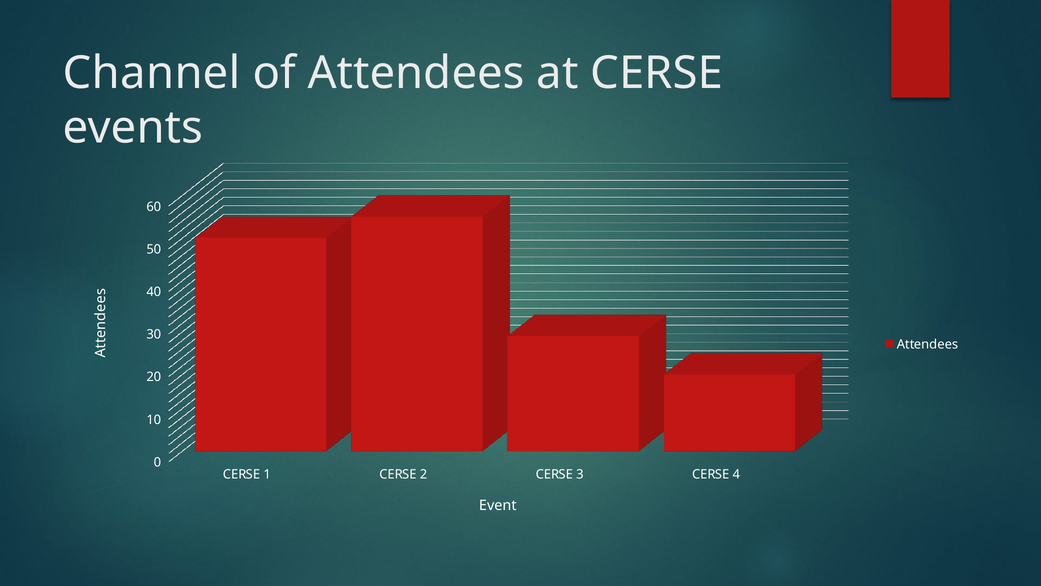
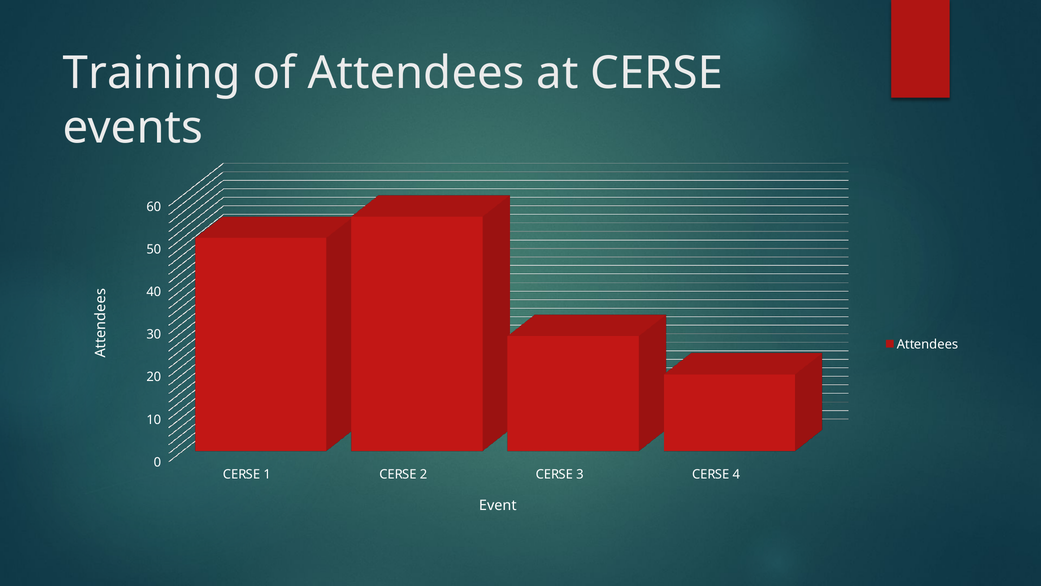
Channel: Channel -> Training (152, 73)
